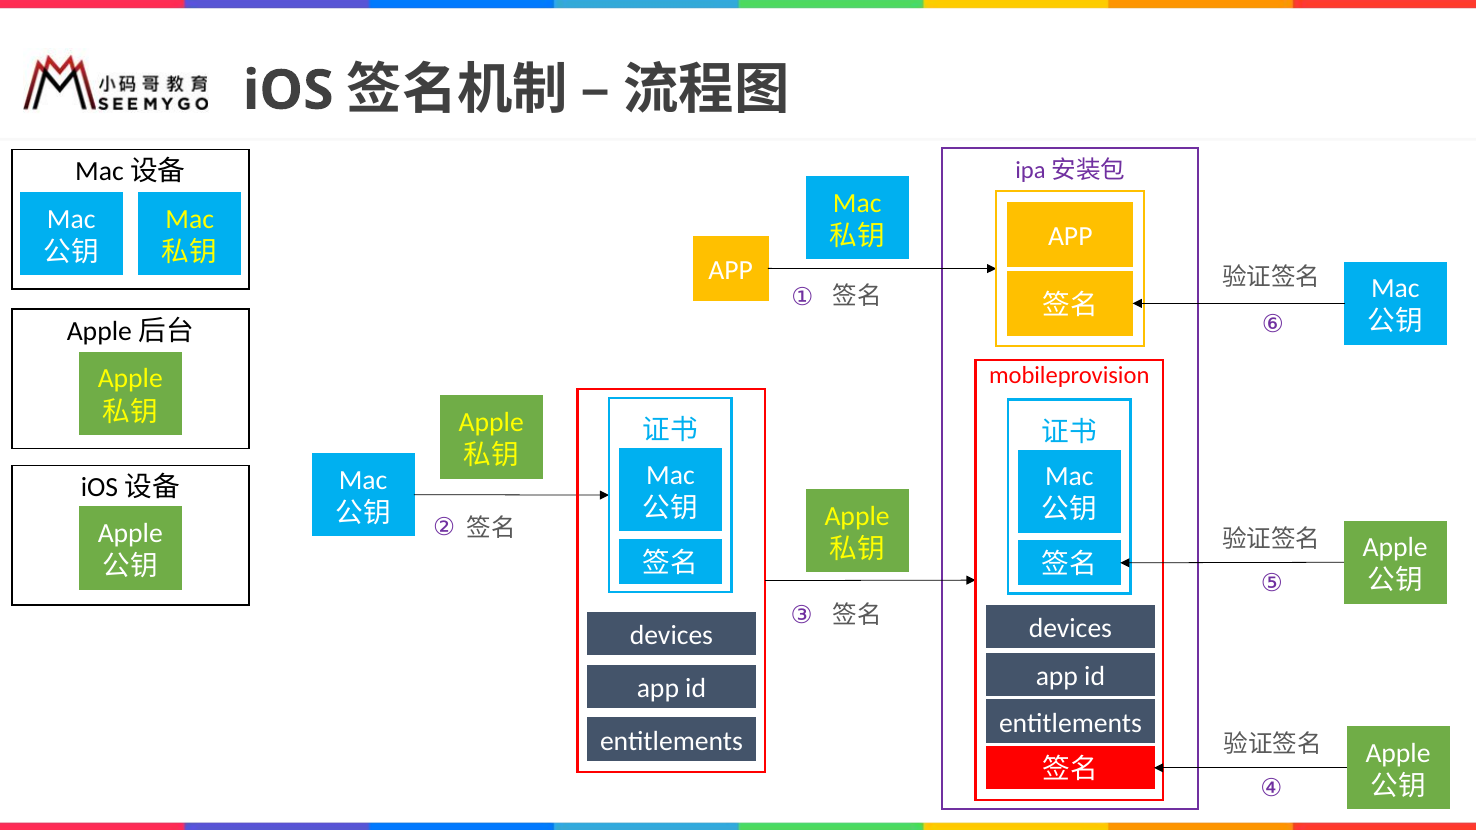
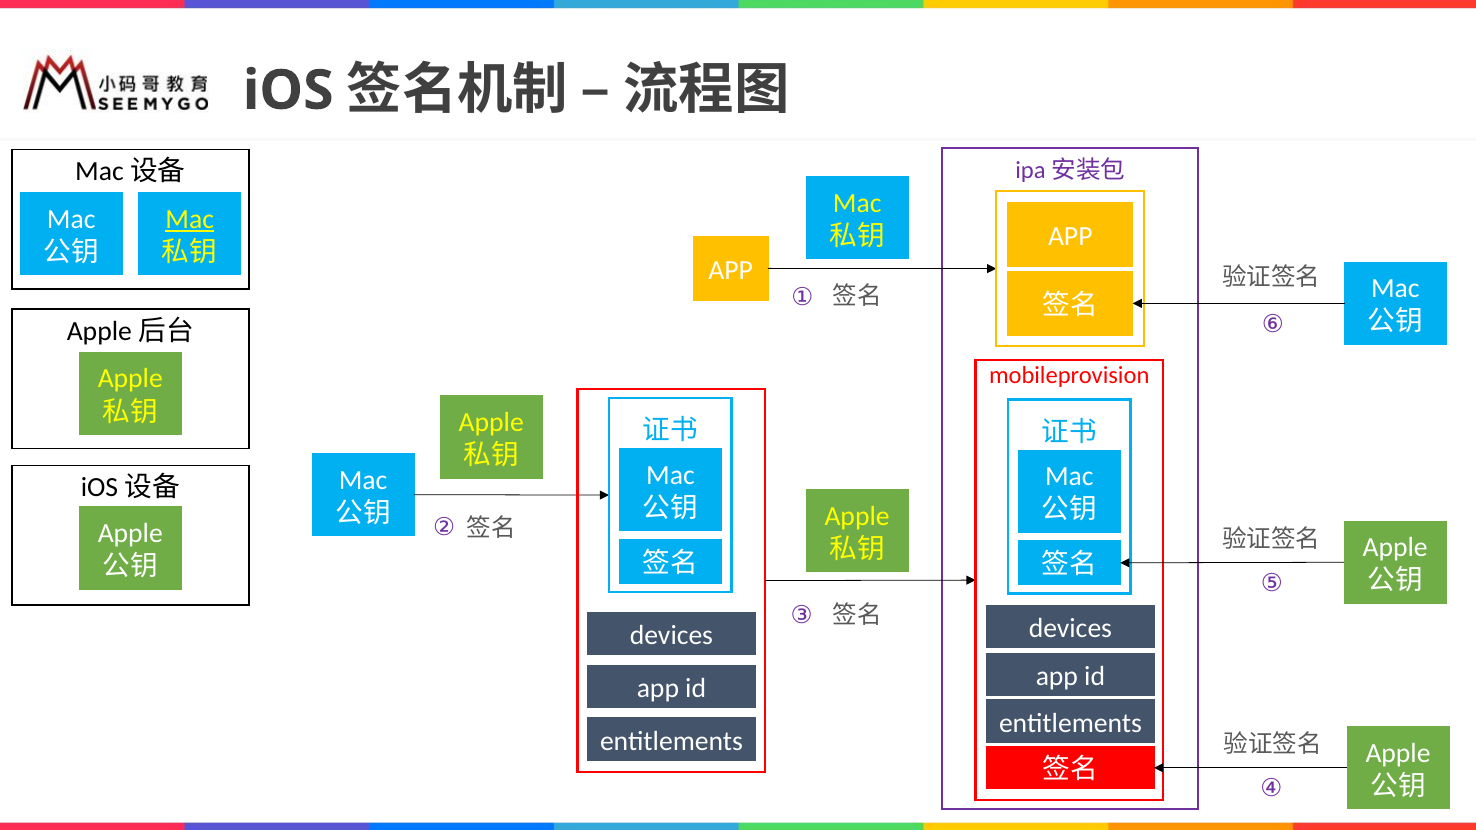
Mac underline: none -> present (190, 219)
